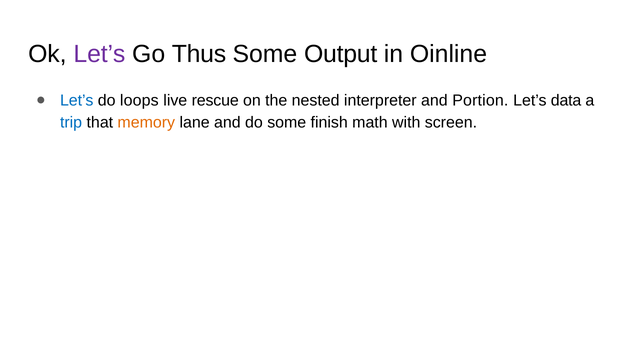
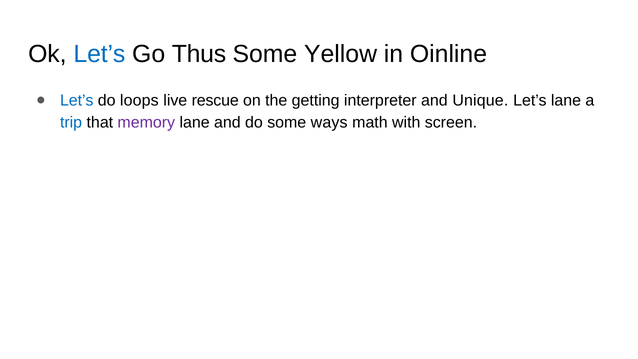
Let’s colour: purple -> blue (99, 54)
Output: Output -> Yellow (341, 54)
nested: nested -> getting (316, 100)
Portion: Portion -> Unique (480, 100)
Let’s data: data -> lane (566, 100)
memory colour: orange -> purple (146, 122)
finish: finish -> ways (329, 122)
